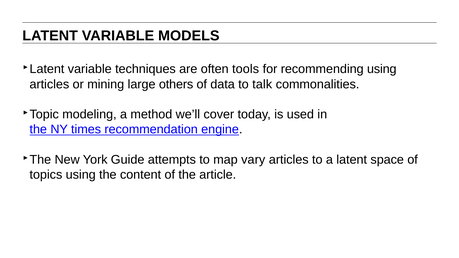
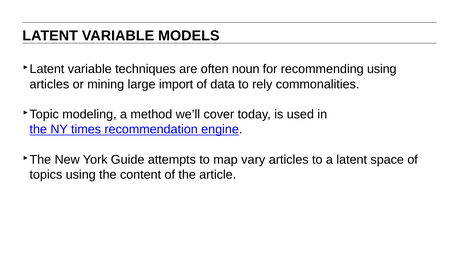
tools: tools -> noun (246, 69)
others: others -> import (176, 84)
talk: talk -> rely (262, 84)
